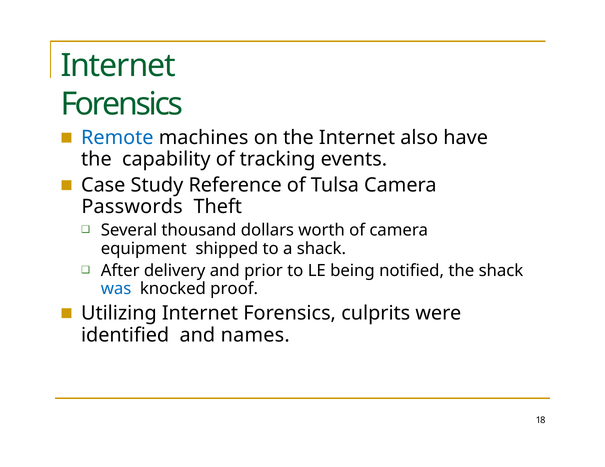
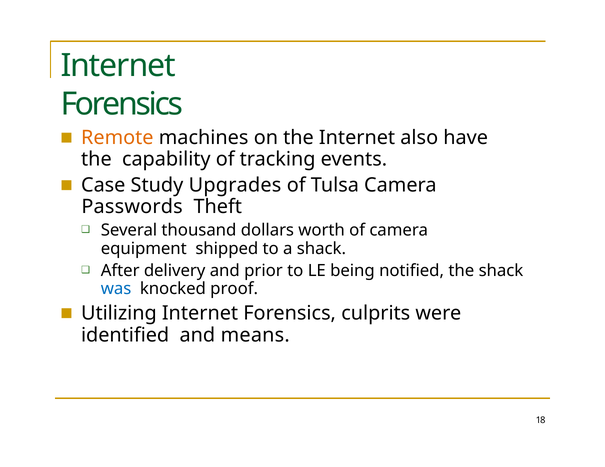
Remote colour: blue -> orange (117, 138)
Reference: Reference -> Upgrades (235, 185)
names: names -> means (255, 335)
